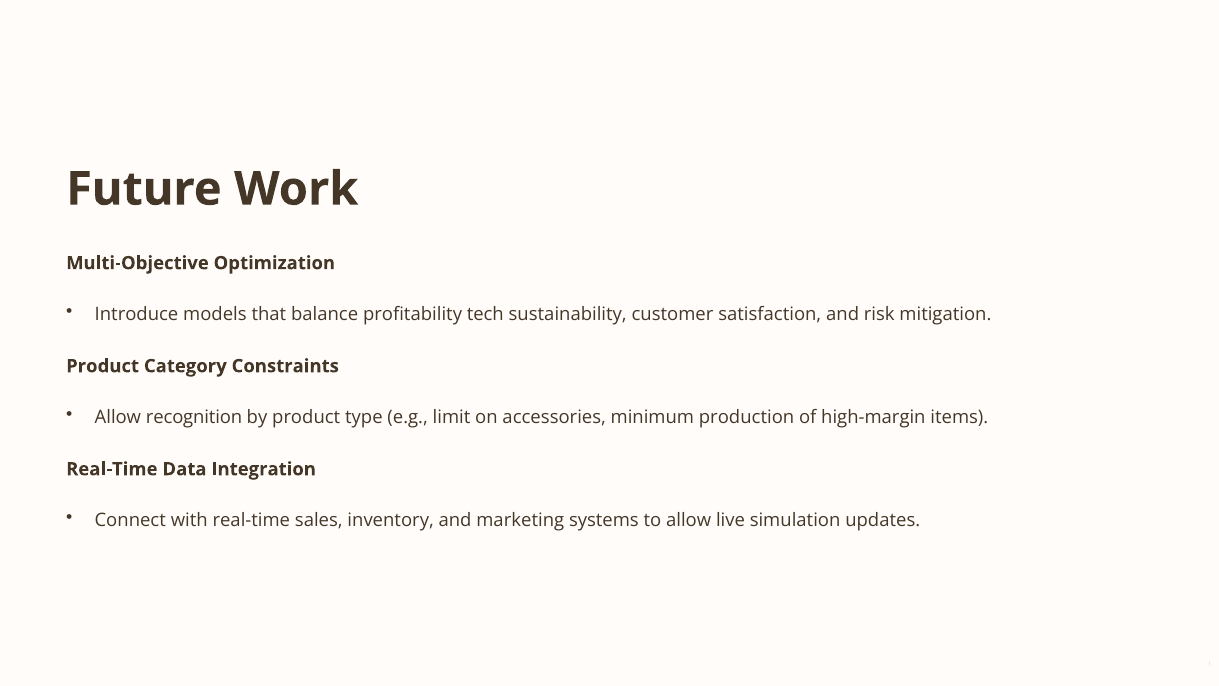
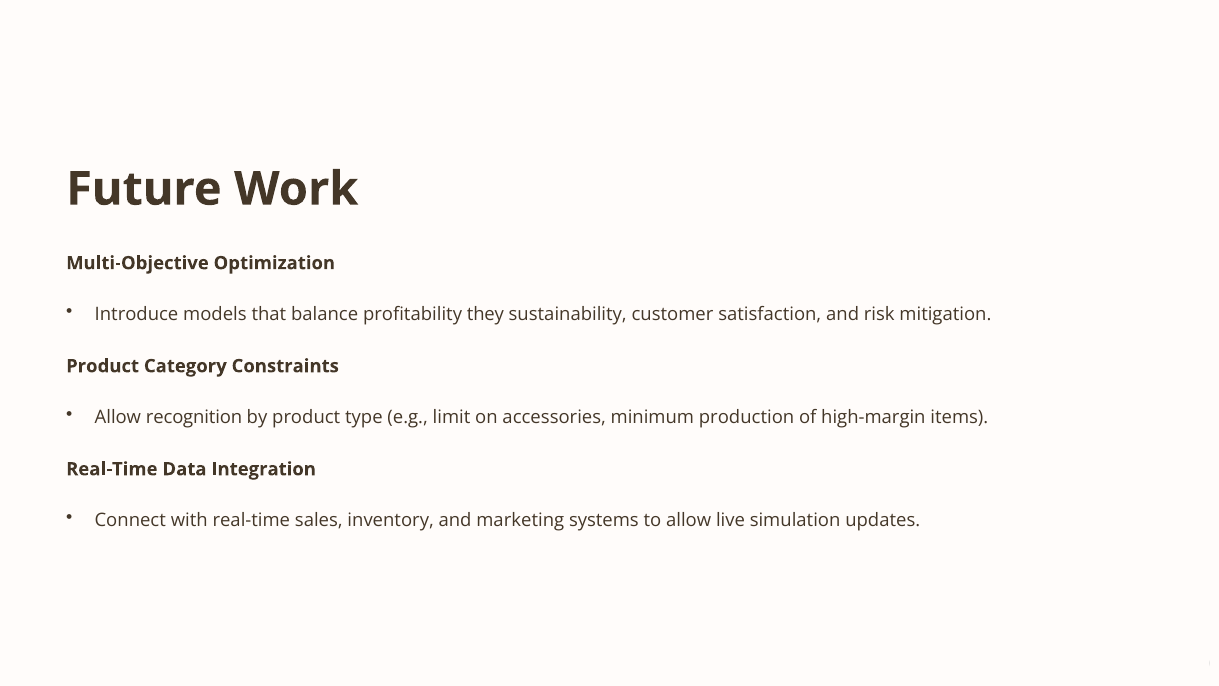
tech: tech -> they (485, 314)
